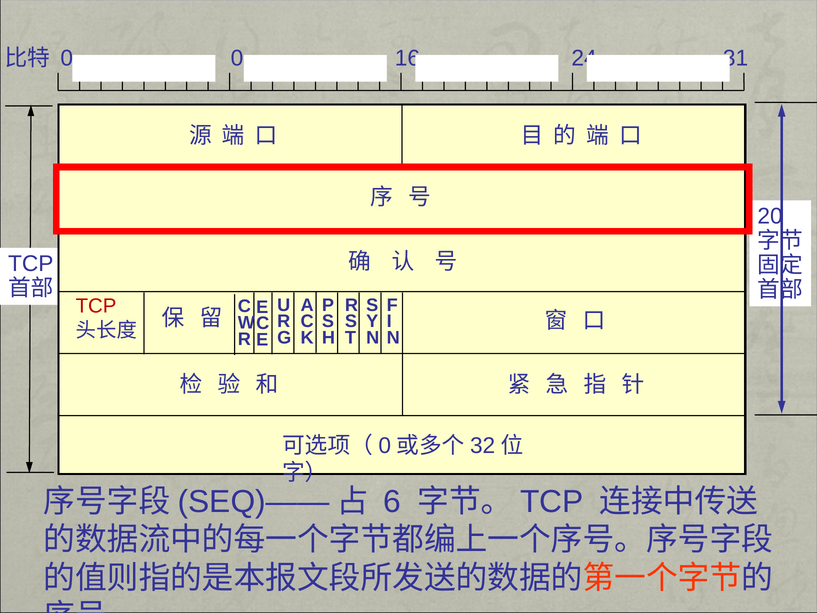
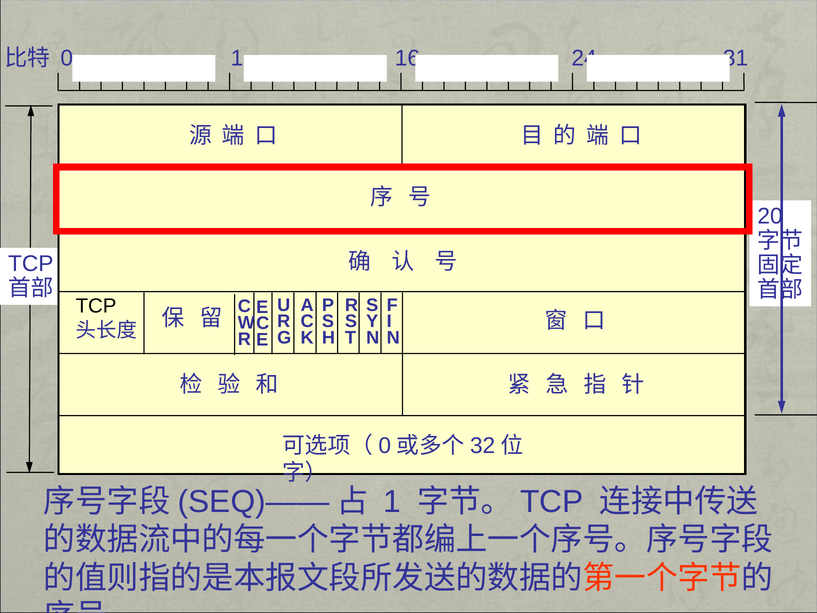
0 0: 0 -> 1 (237, 58)
TCP colour: red -> black (96, 306)
6: 6 -> 1 (392, 502)
